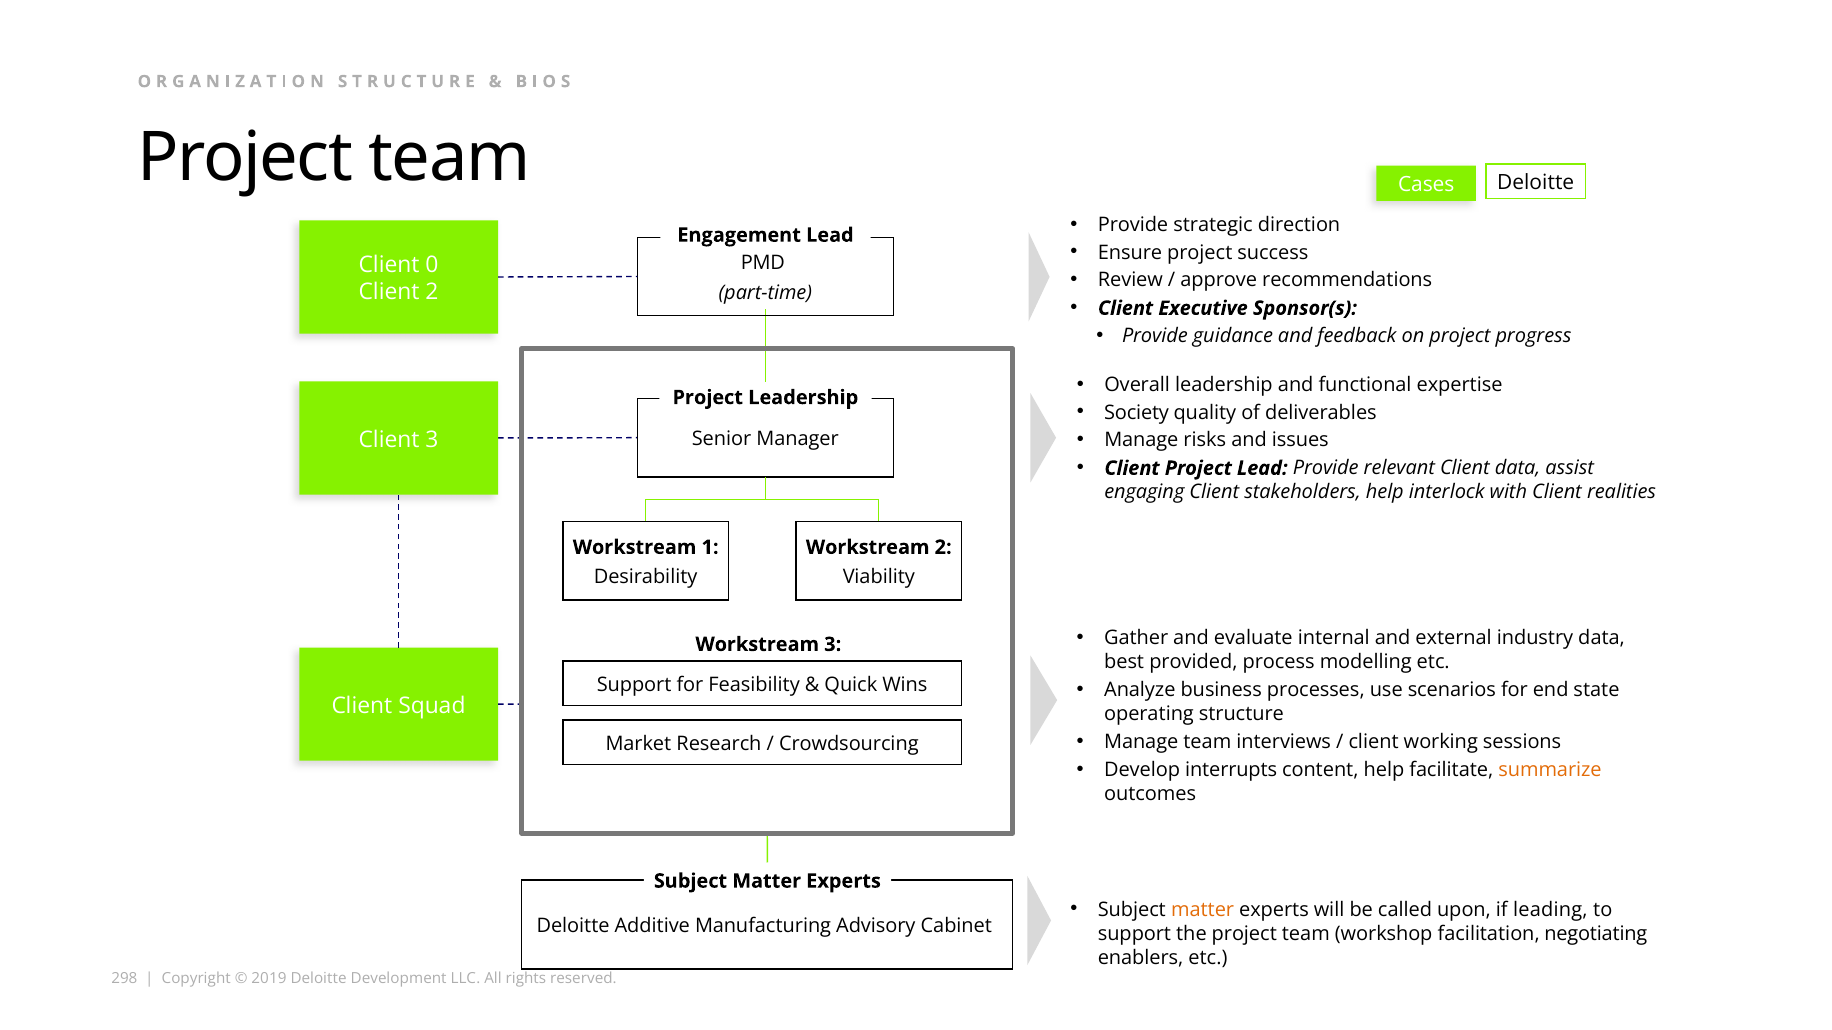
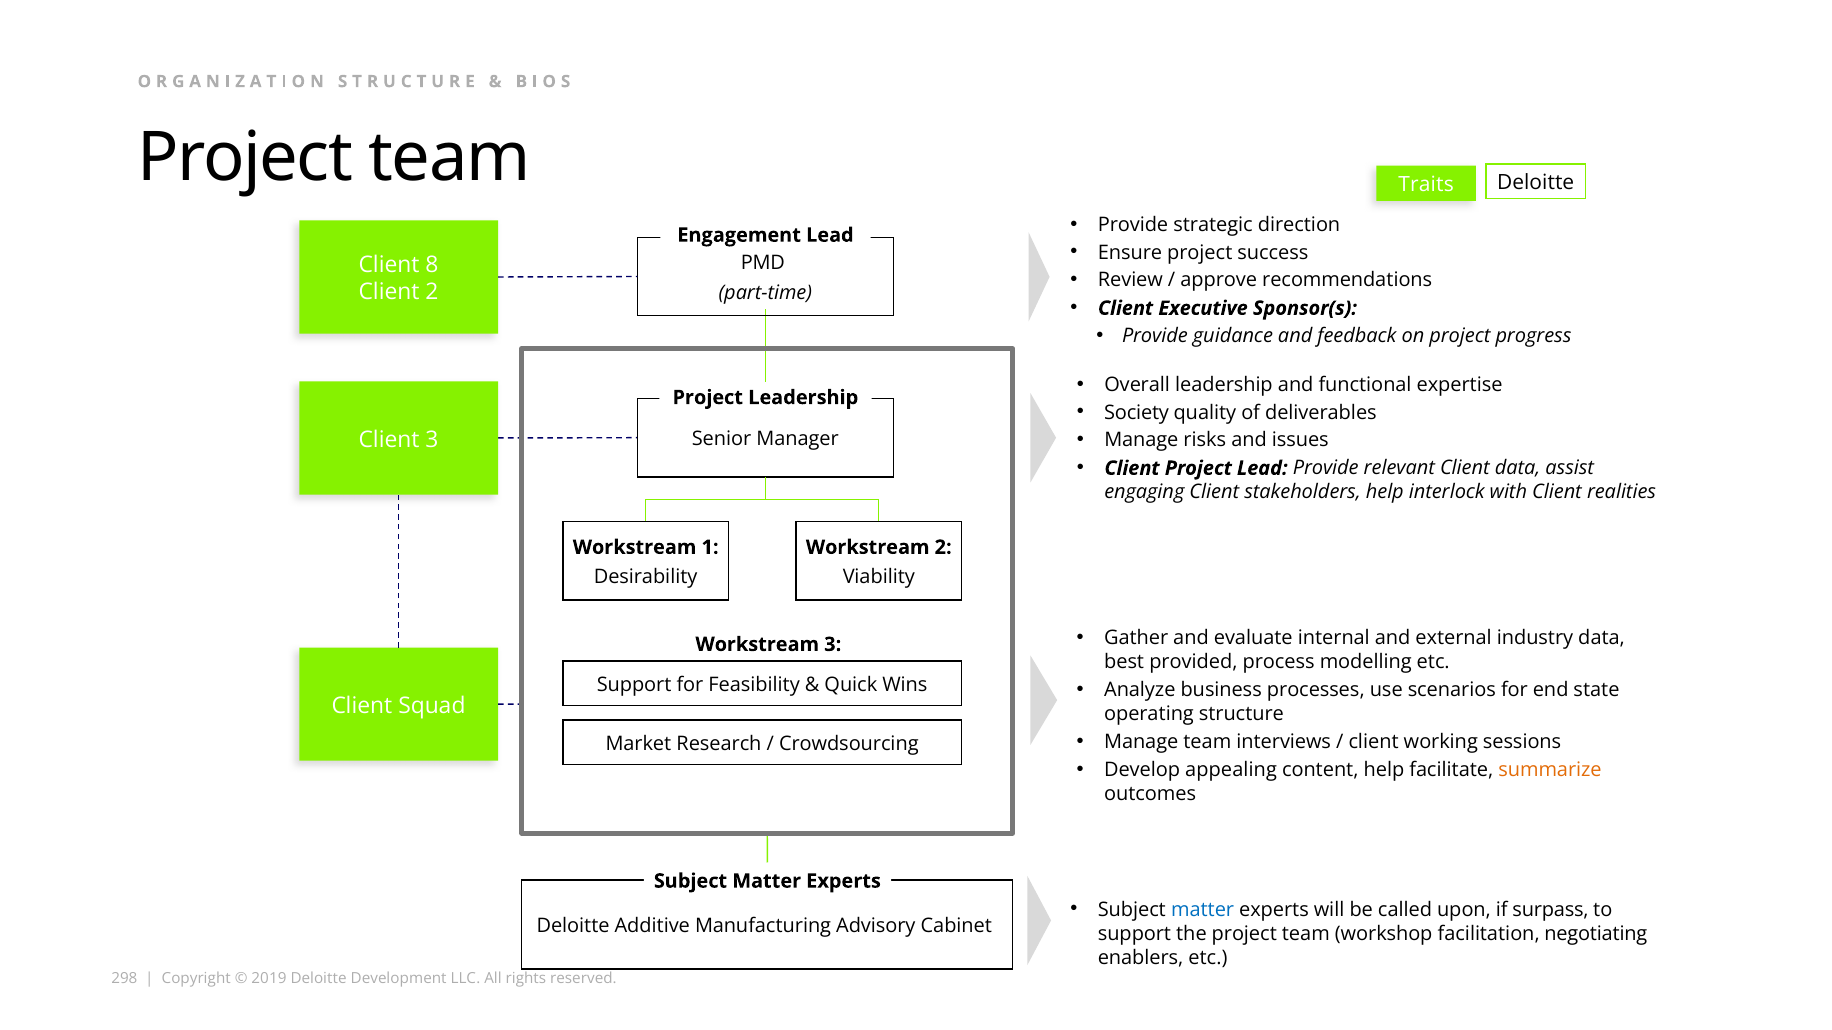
Cases: Cases -> Traits (1426, 185)
0: 0 -> 8 (432, 265)
interrupts: interrupts -> appealing (1231, 770)
matter colour: orange -> blue (1203, 910)
leading: leading -> surpass (1551, 910)
